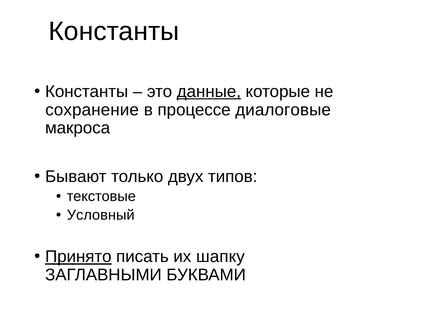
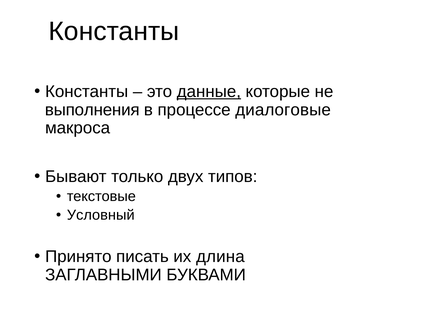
сохранение: сохранение -> выполнения (92, 110)
Принято underline: present -> none (78, 257)
шапку: шапку -> длина (220, 257)
